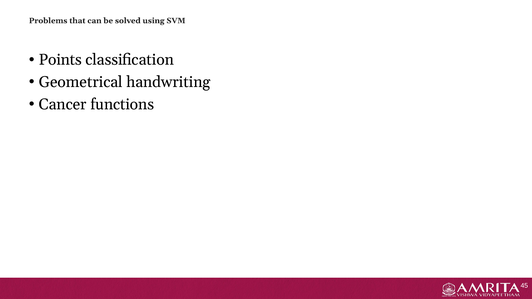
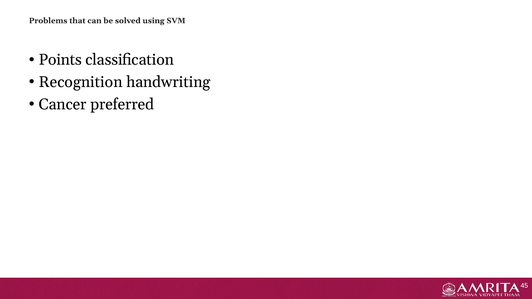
Geometrical: Geometrical -> Recognition (81, 82)
functions: functions -> preferred (122, 105)
